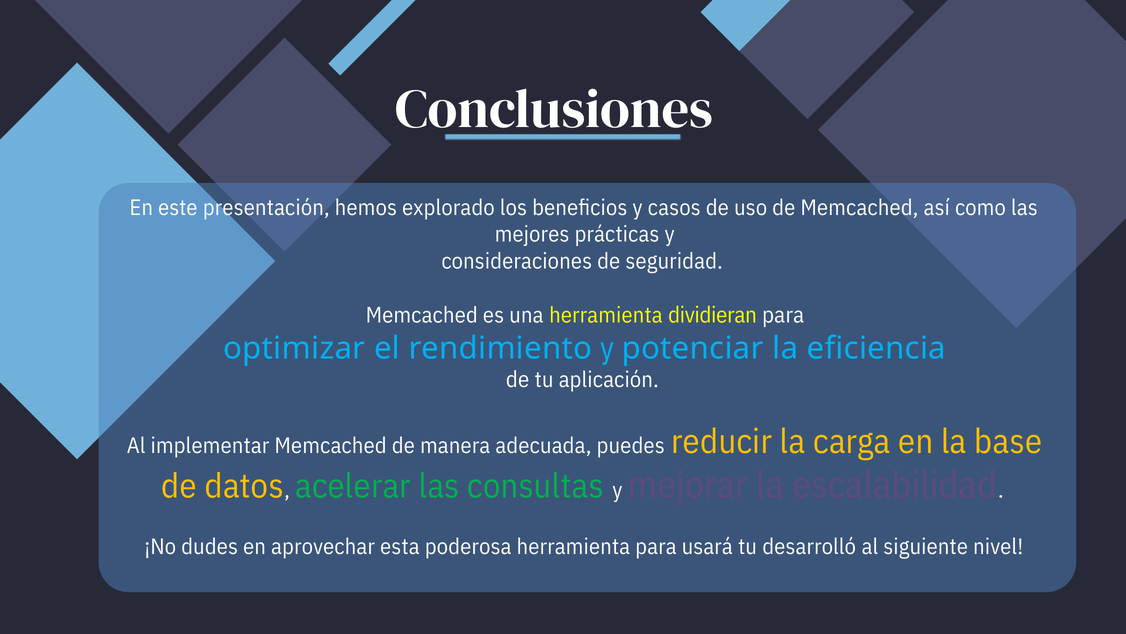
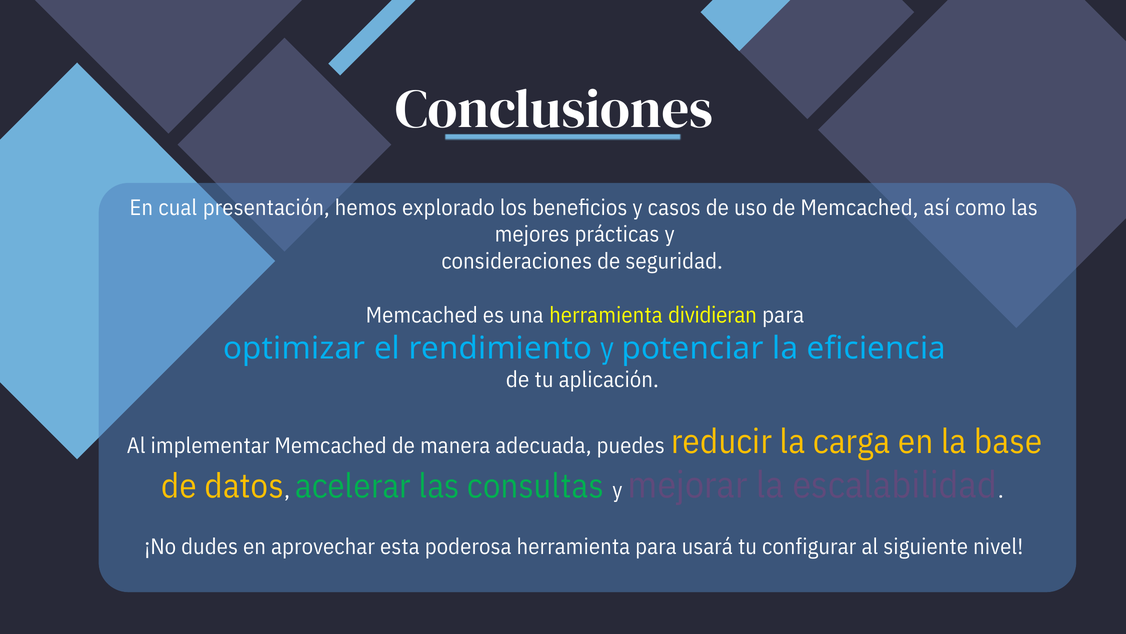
este: este -> cual (178, 208)
desarrolló: desarrolló -> configurar (809, 546)
